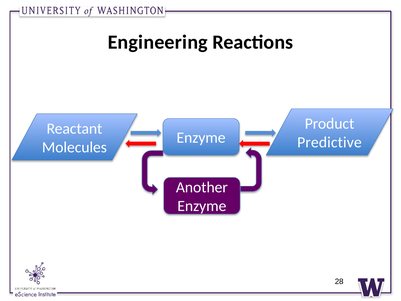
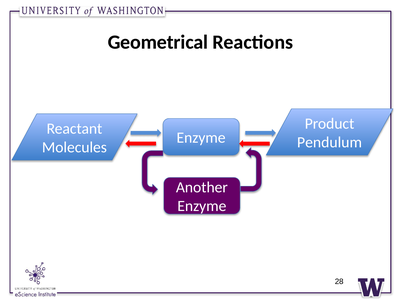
Engineering: Engineering -> Geometrical (158, 42)
Predictive: Predictive -> Pendulum (330, 142)
